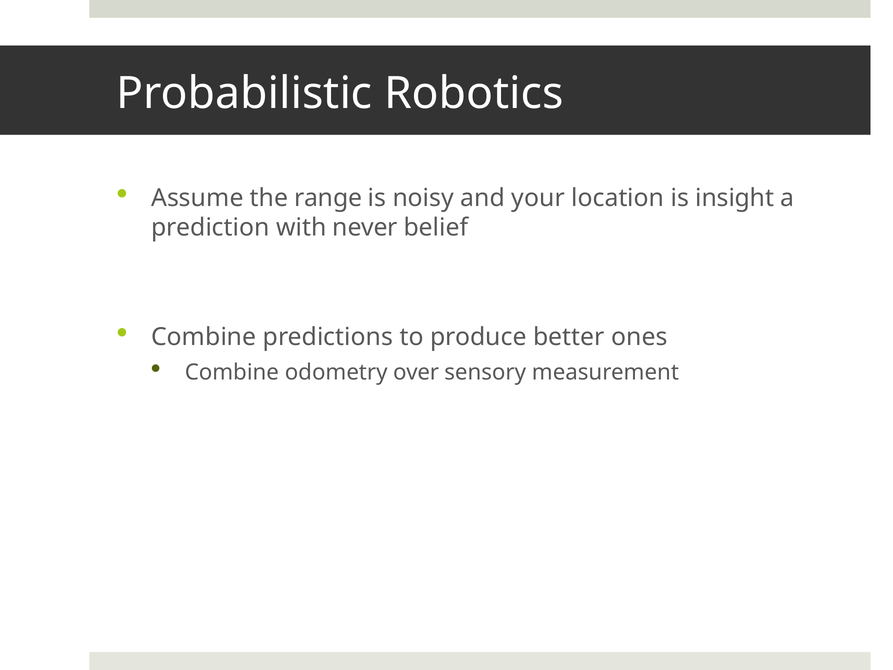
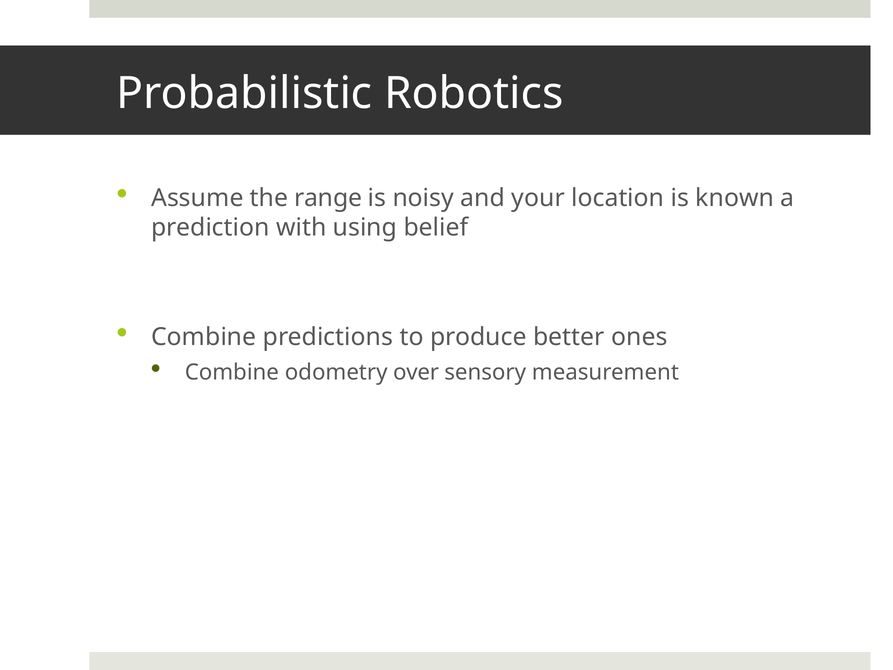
insight: insight -> known (735, 198)
never: never -> using (365, 228)
